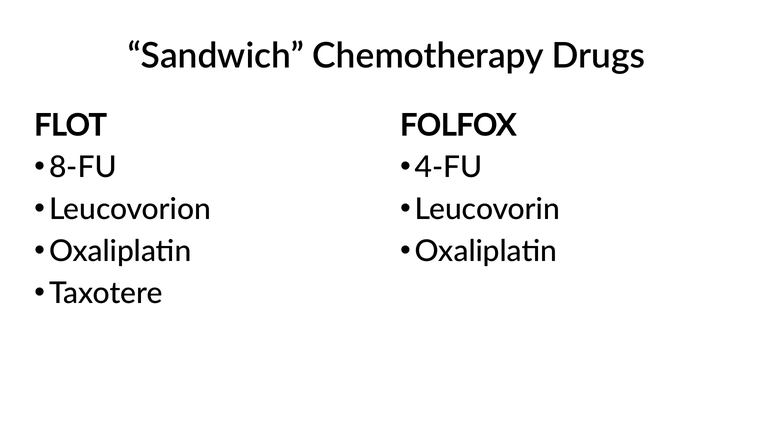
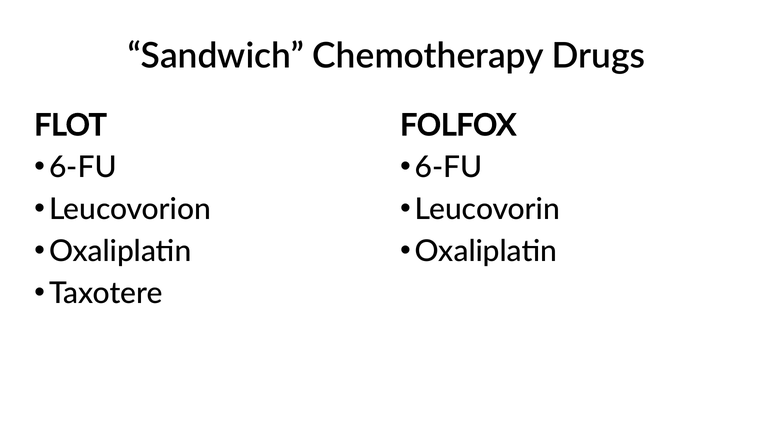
8-FU: 8-FU -> 6-FU (83, 167)
4-FU: 4-FU -> 6-FU (449, 167)
